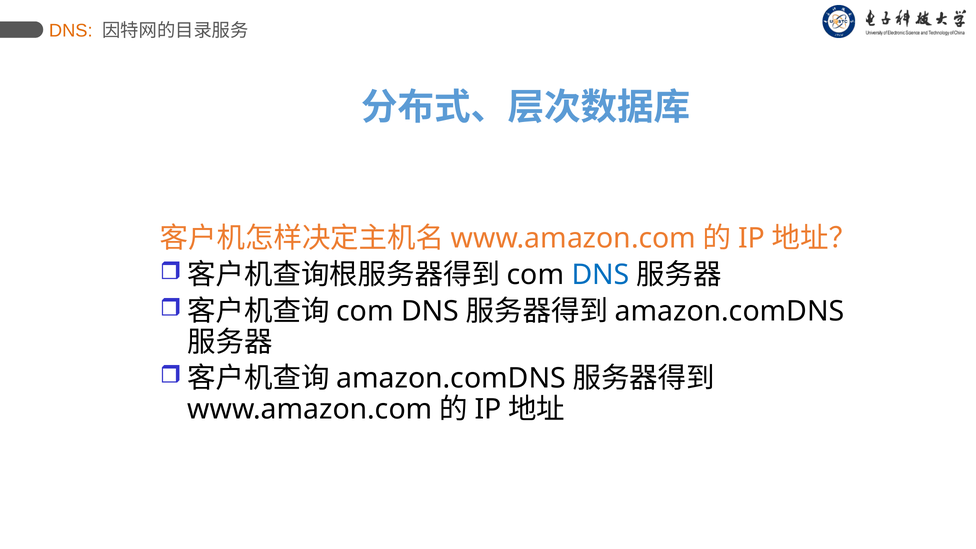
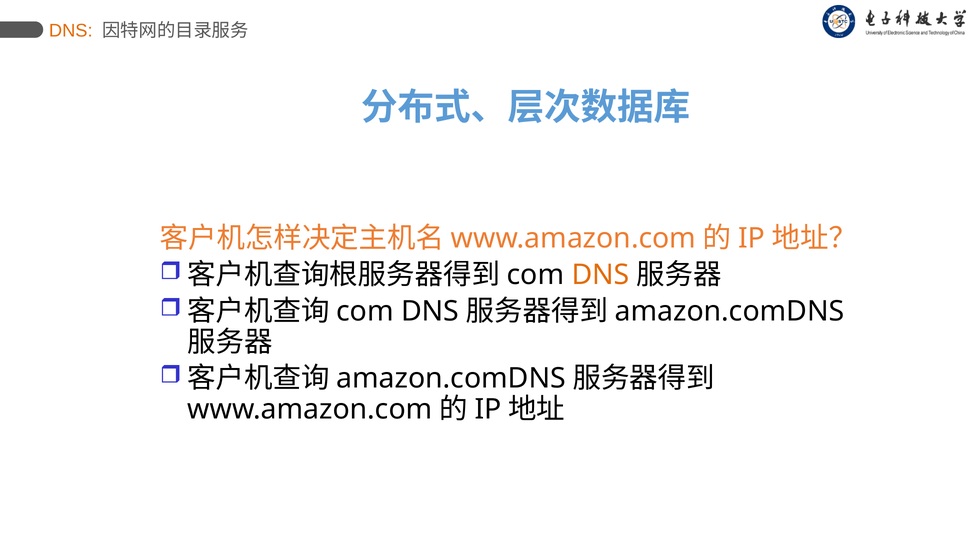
DNS colour: blue -> orange (601, 275)
